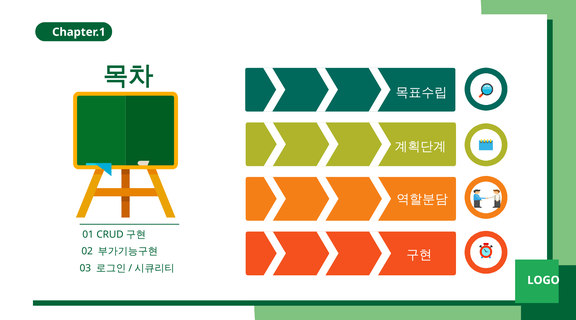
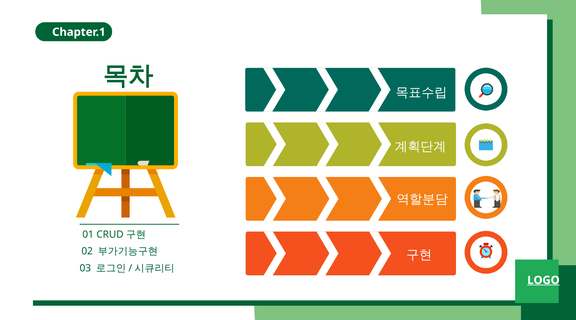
LOGO underline: none -> present (543, 280)
